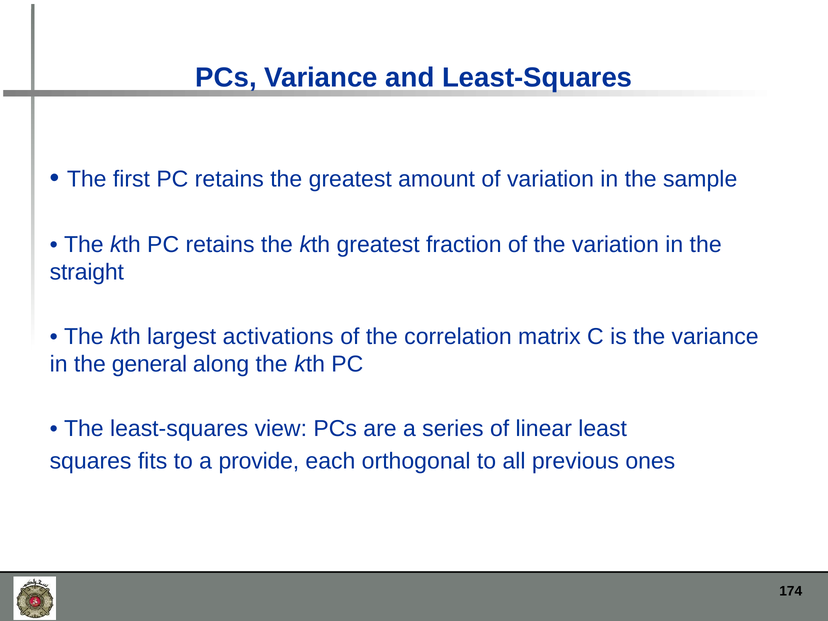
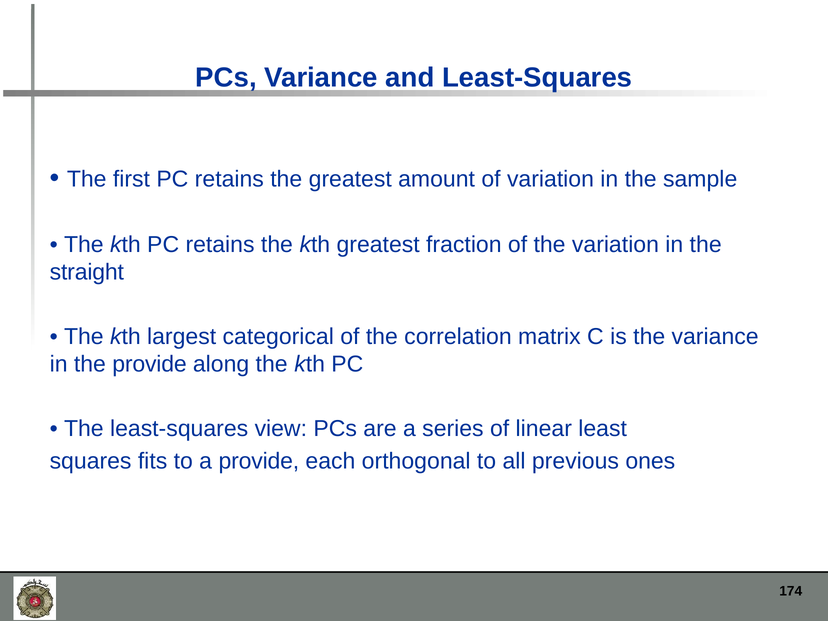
activations: activations -> categorical (278, 337)
the general: general -> provide (149, 364)
